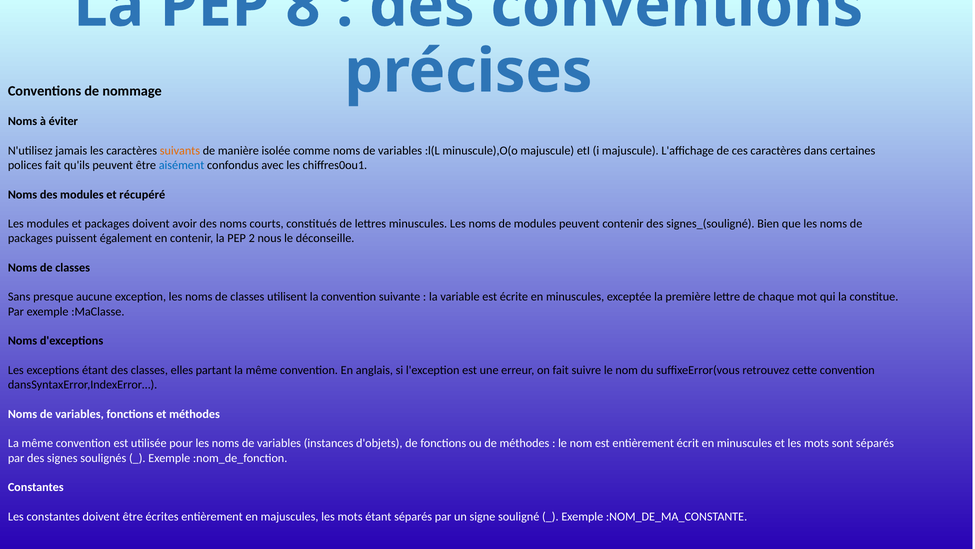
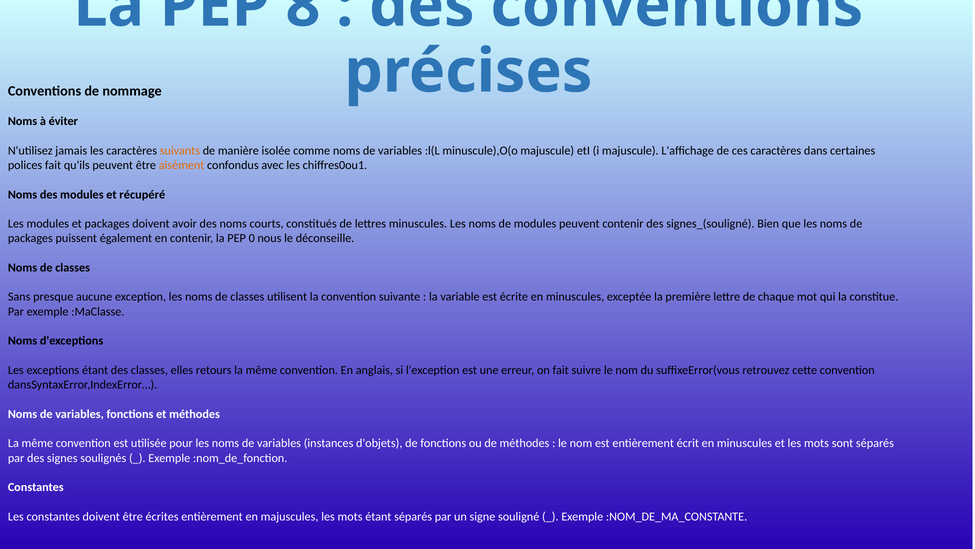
aisément colour: blue -> orange (182, 165)
2: 2 -> 0 (252, 238)
partant: partant -> retours (214, 370)
